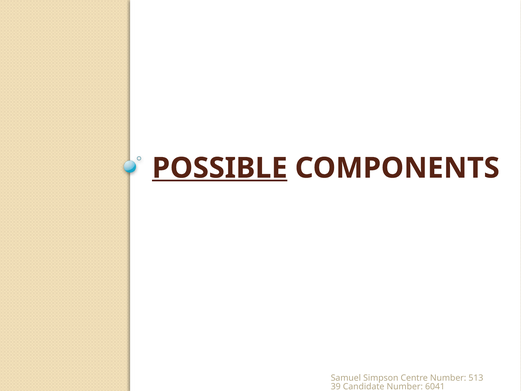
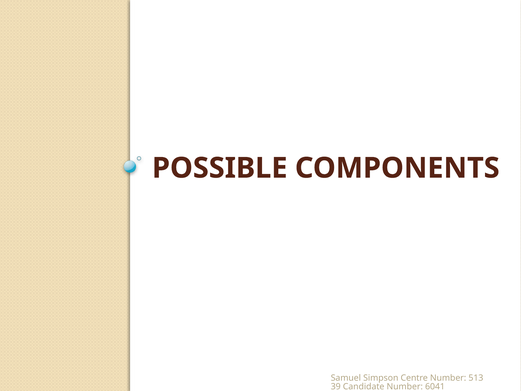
POSSIBLE underline: present -> none (220, 168)
